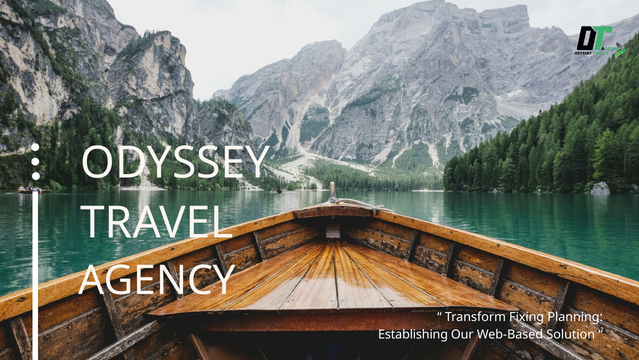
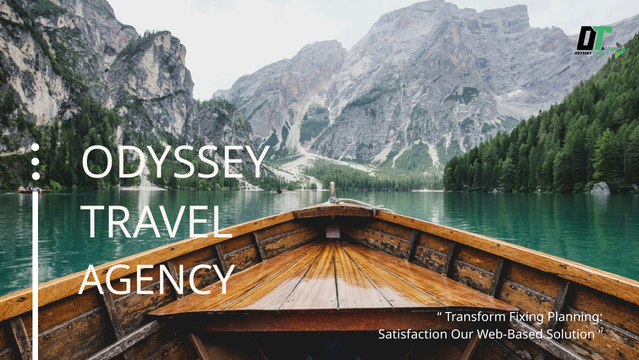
Establishing: Establishing -> Satisfaction (413, 334)
